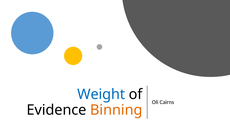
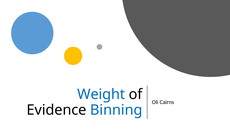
Binning colour: orange -> blue (116, 109)
